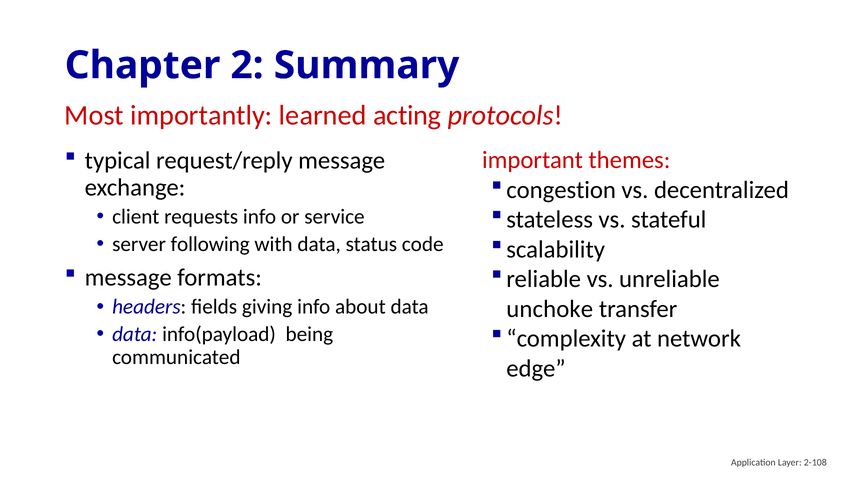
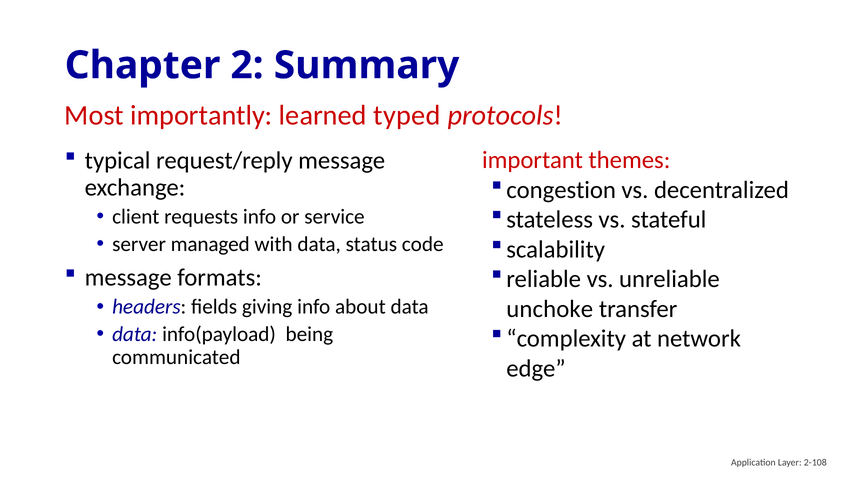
acting: acting -> typed (407, 115)
following: following -> managed (210, 244)
